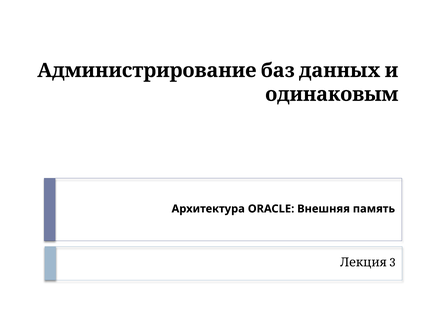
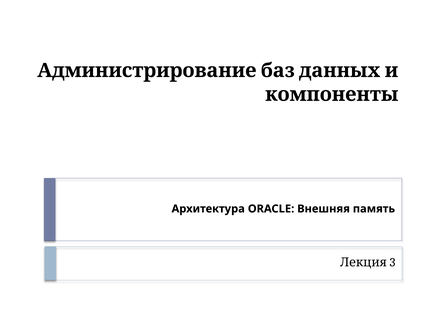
одинаковым: одинаковым -> компоненты (332, 94)
